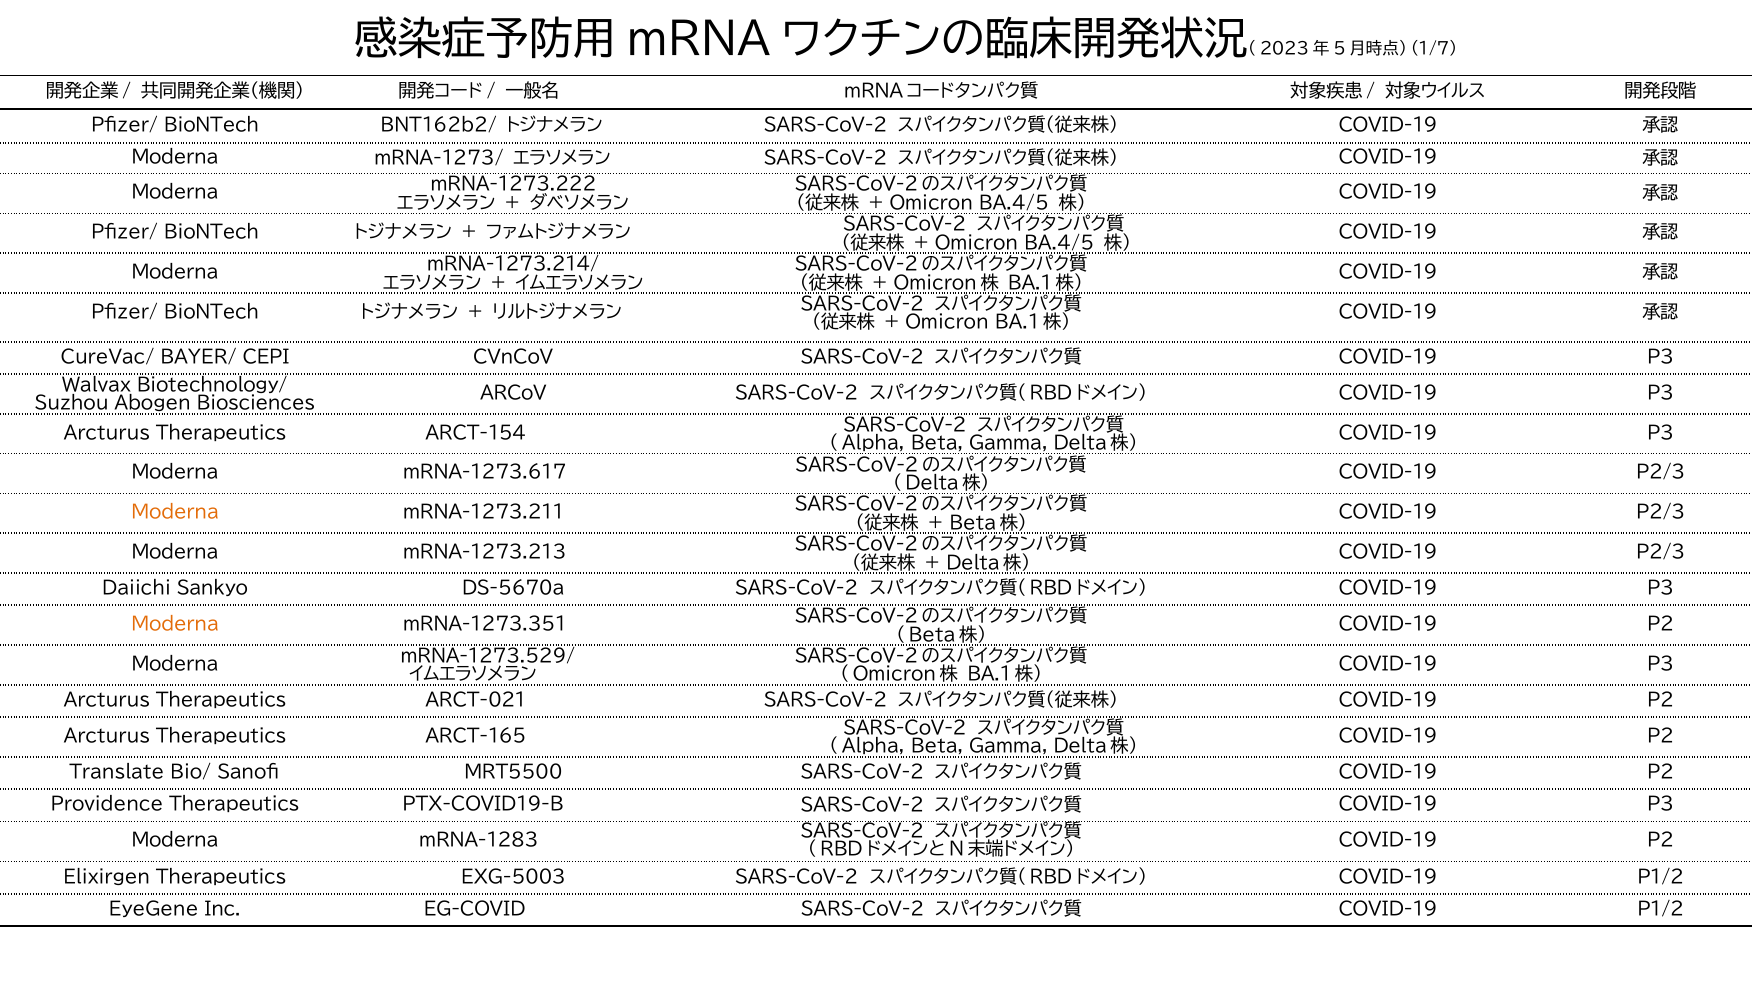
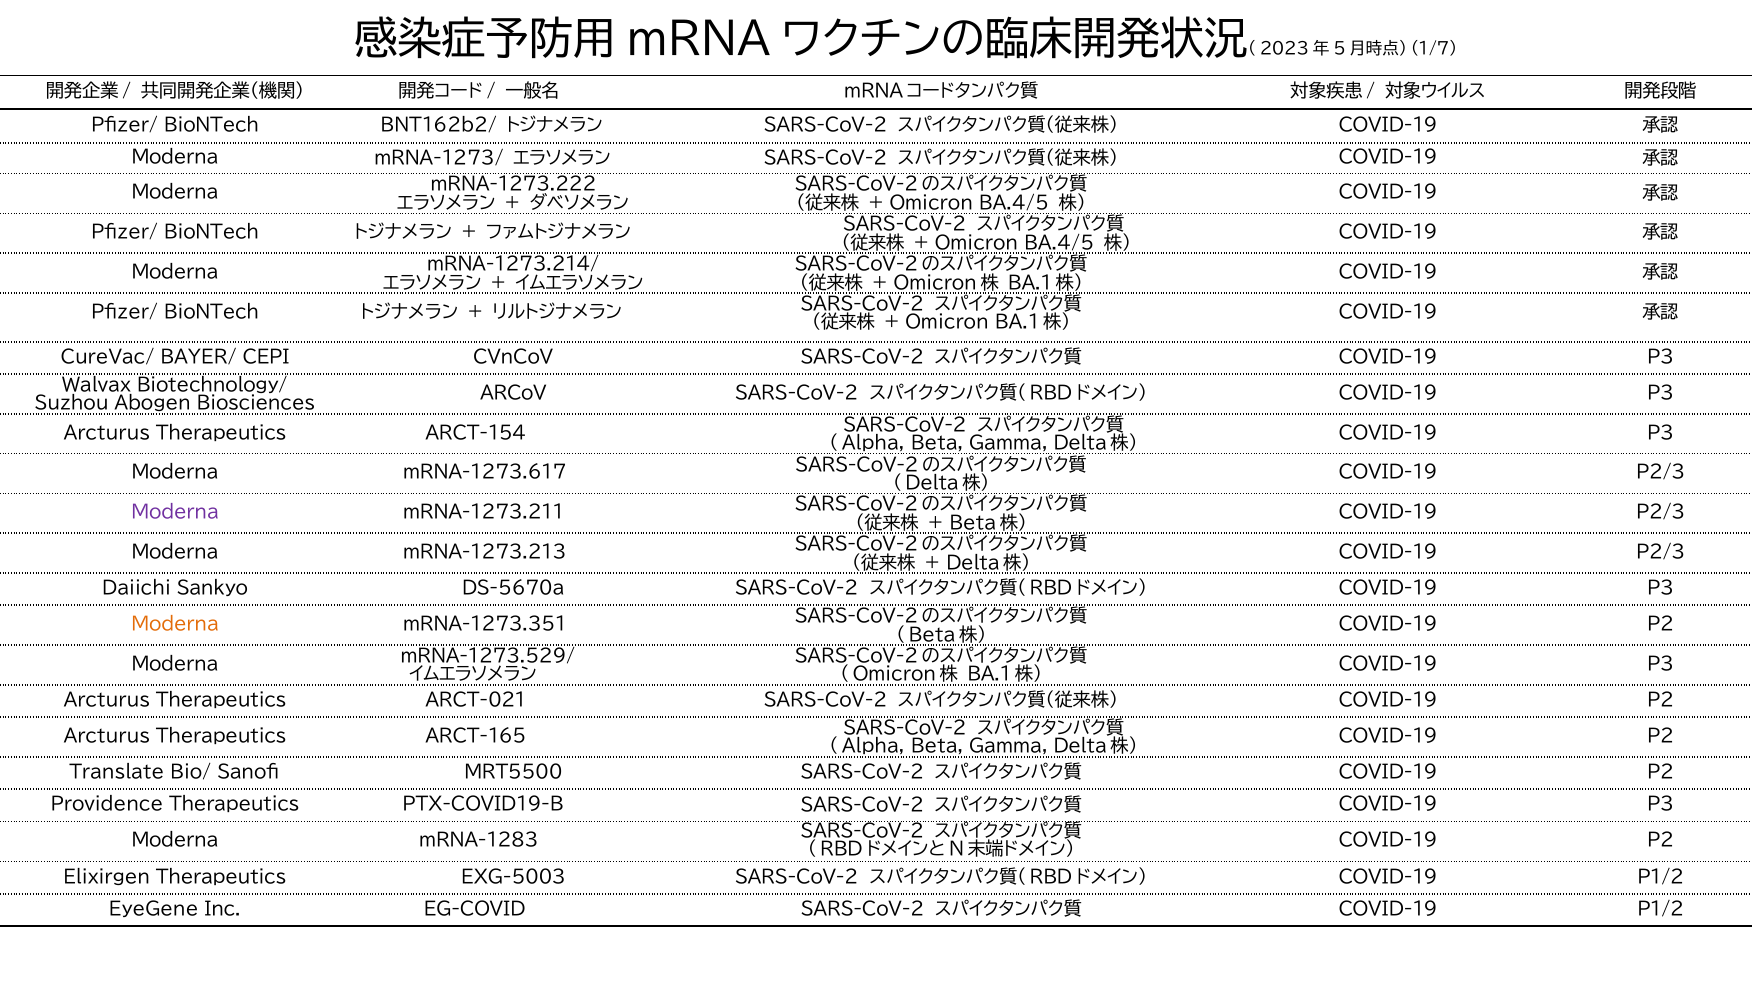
Moderna colour: orange -> purple (175, 513)
